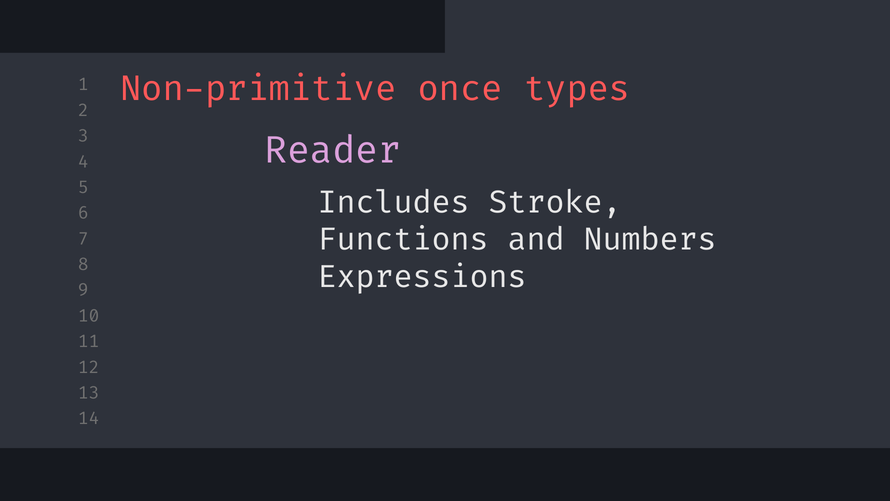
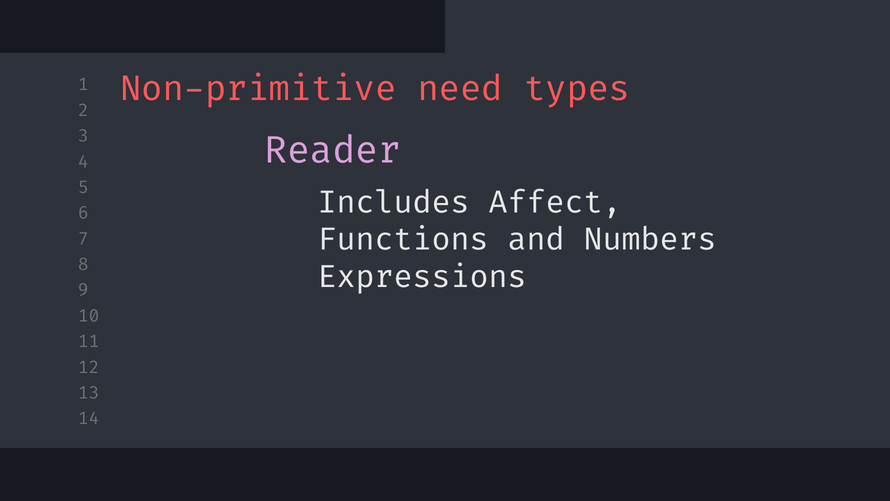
once: once -> need (460, 89)
Stroke: Stroke -> Affect (555, 203)
